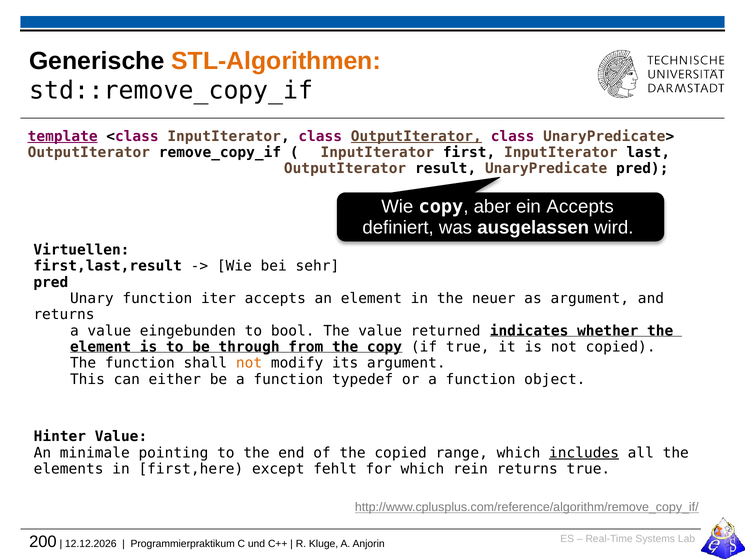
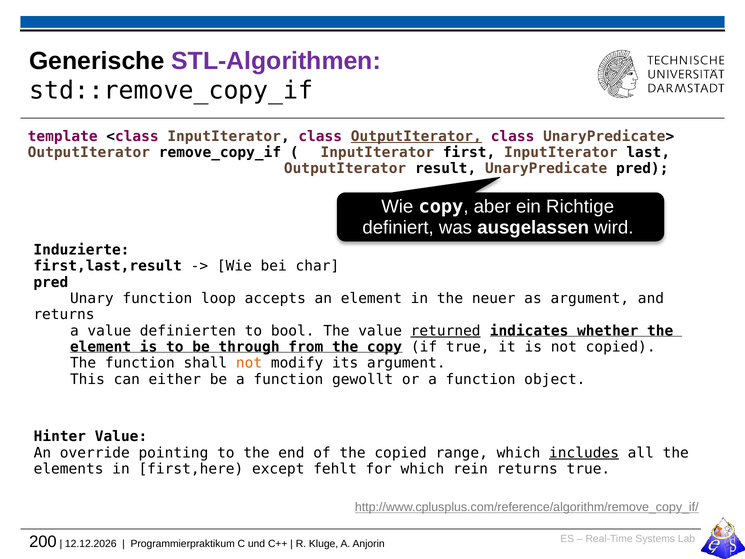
STL-Algorithmen colour: orange -> purple (276, 61)
template underline: present -> none (63, 136)
ein Accepts: Accepts -> Richtige (580, 207)
Virtuellen: Virtuellen -> Induzierte (81, 250)
sehr: sehr -> char (317, 266)
iter: iter -> loop (218, 298)
eingebunden: eingebunden -> definierten (188, 331)
returned underline: none -> present (446, 331)
typedef: typedef -> gewollt (363, 379)
minimale: minimale -> override (95, 453)
